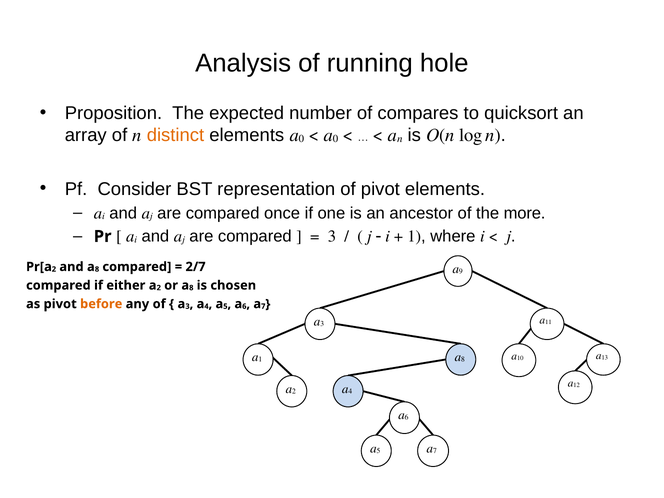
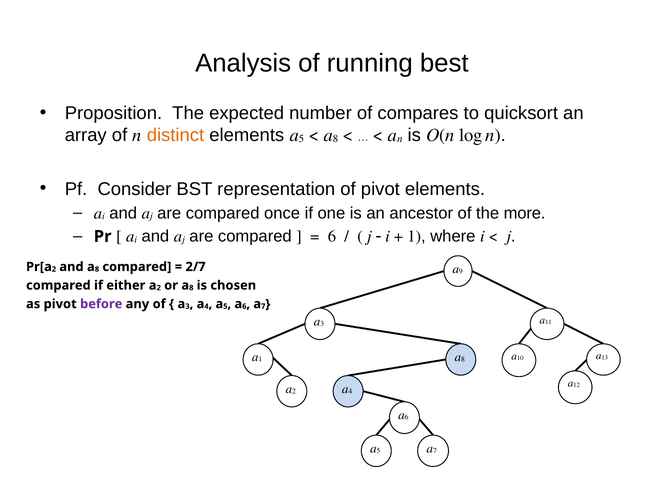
hole: hole -> best (444, 63)
0: 0 -> 5 (301, 139)
0: 0 -> 8 (335, 139)
3: 3 -> 6 (332, 236)
before colour: orange -> purple (101, 304)
